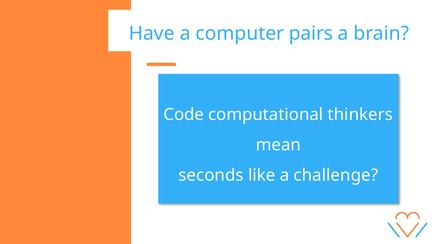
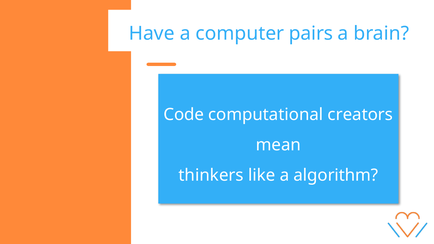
thinkers: thinkers -> creators (360, 115)
seconds: seconds -> thinkers (211, 175)
challenge: challenge -> algorithm (336, 175)
